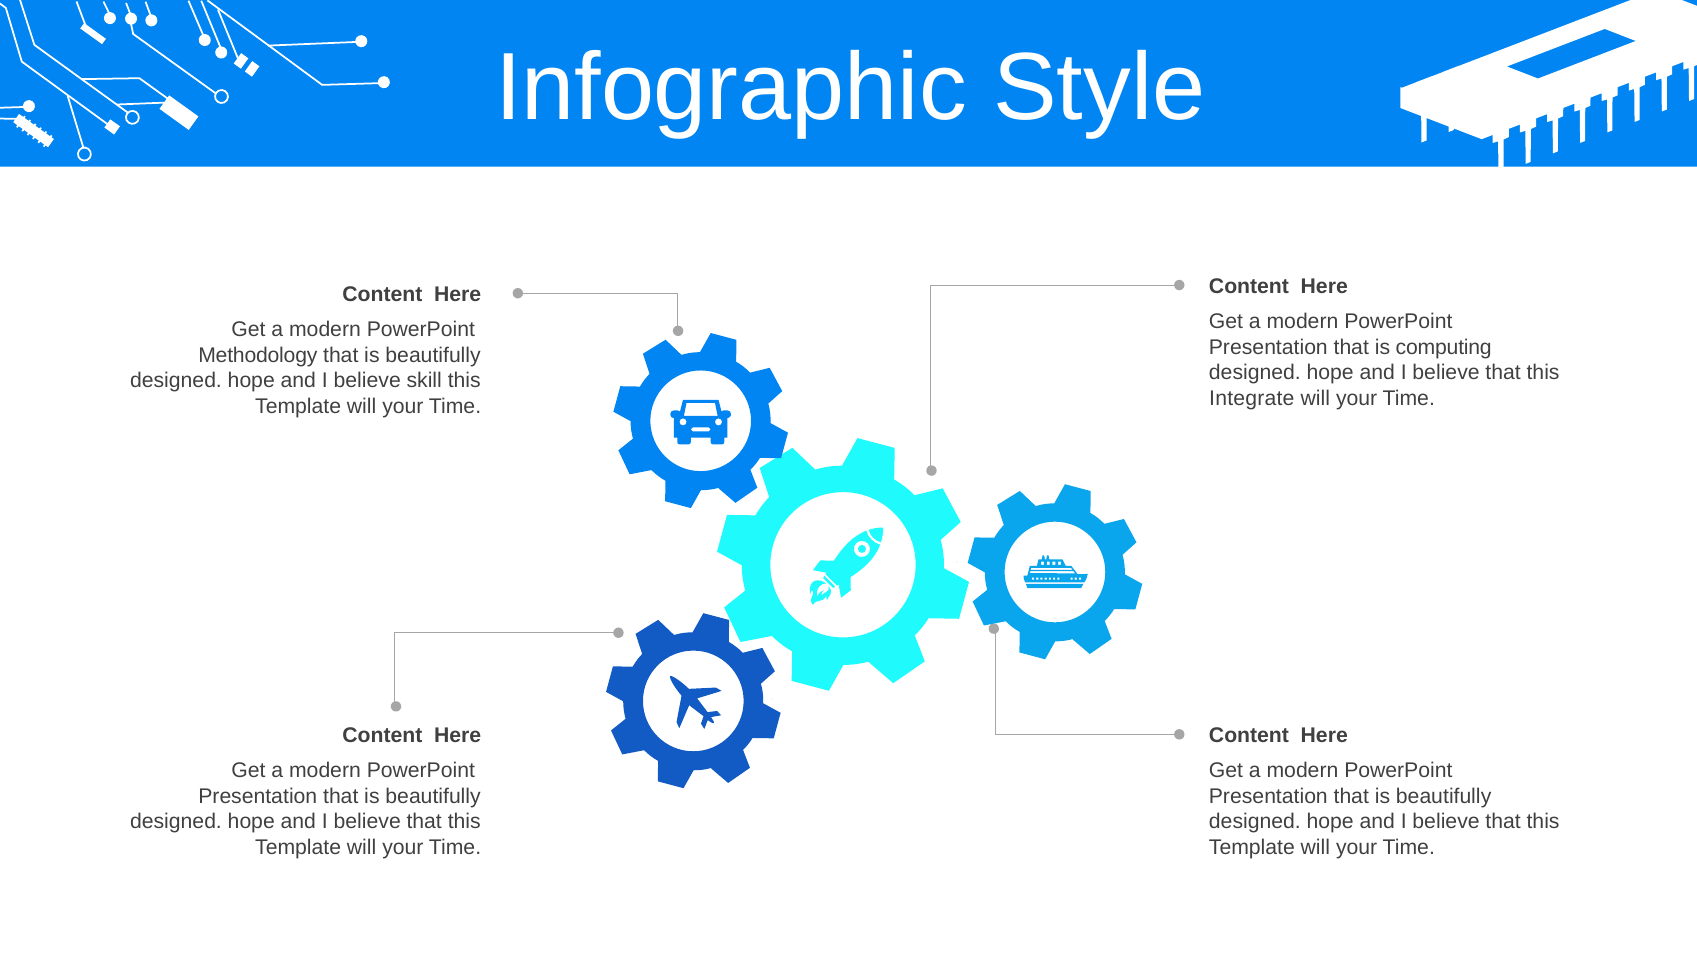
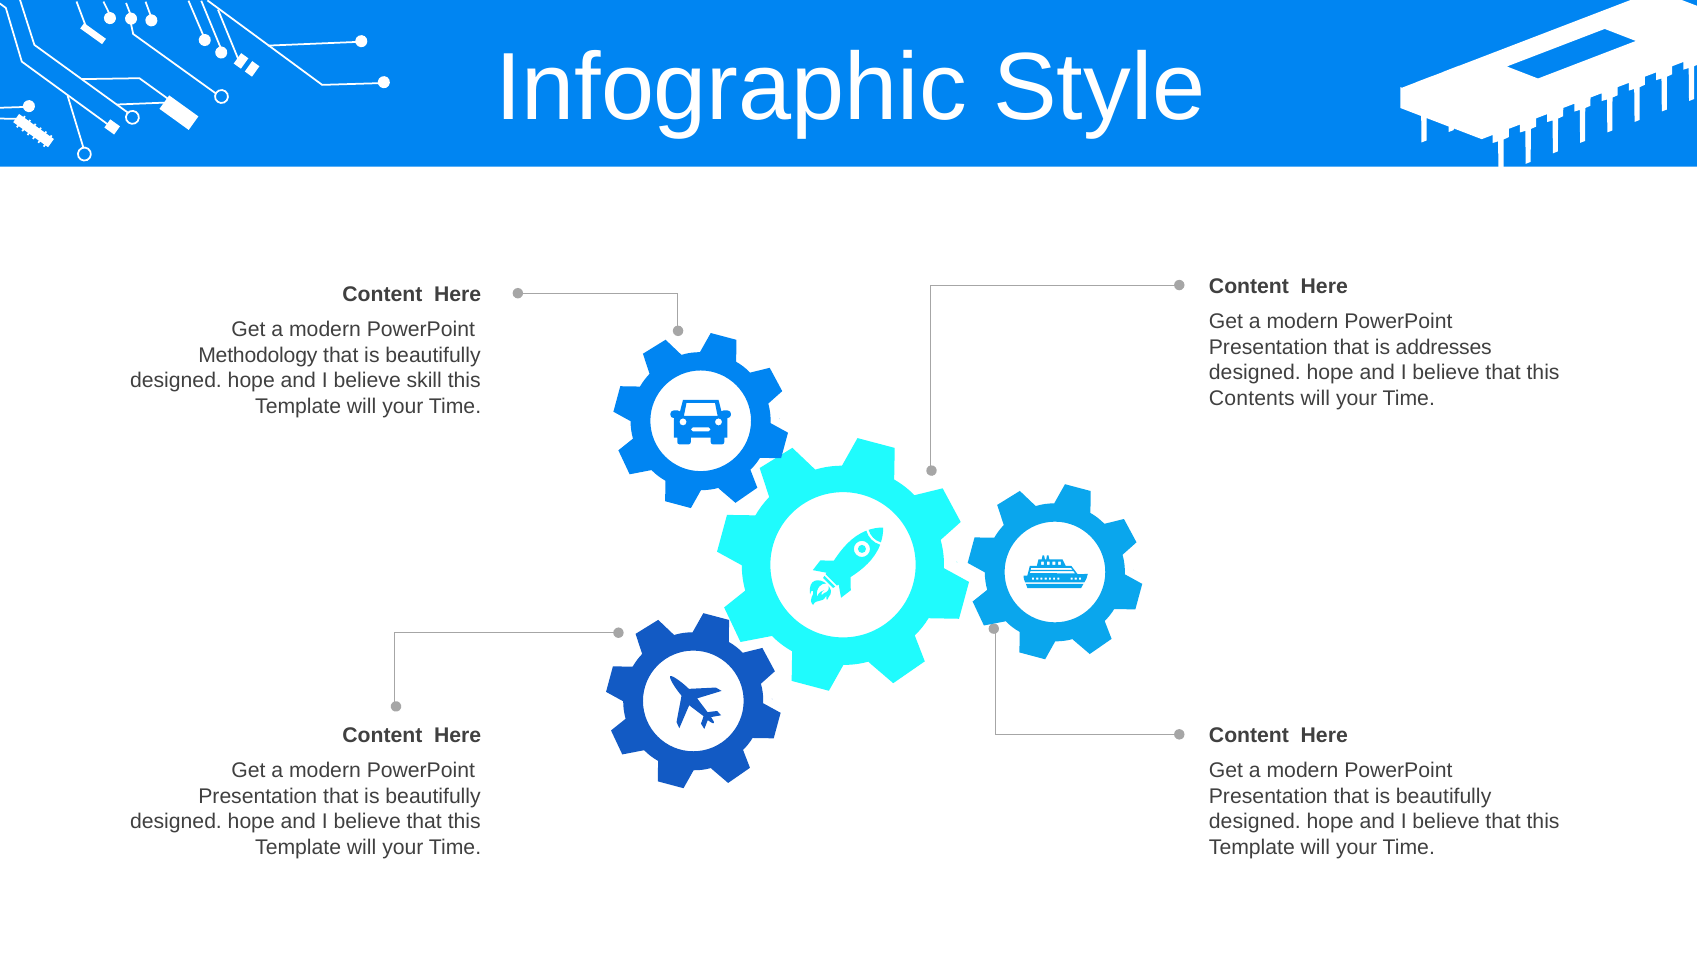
computing: computing -> addresses (1444, 347)
Integrate: Integrate -> Contents (1252, 398)
